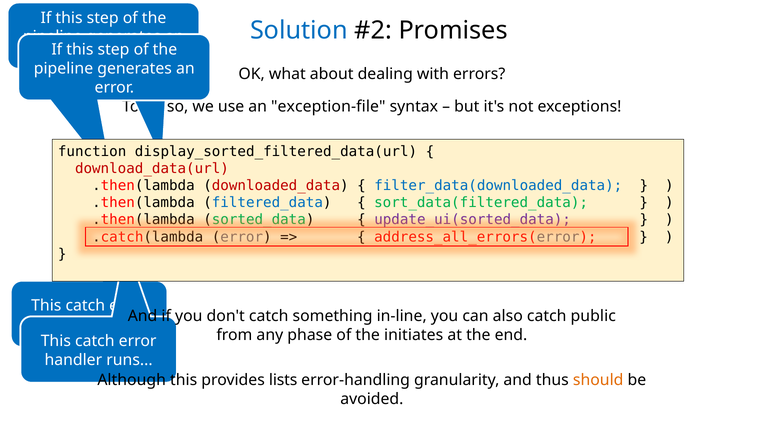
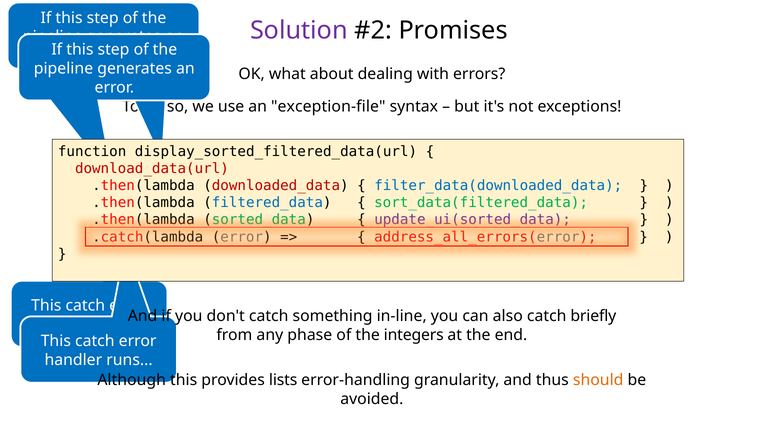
Solution colour: blue -> purple (299, 31)
public: public -> briefly (593, 316)
initiates: initiates -> integers (414, 335)
